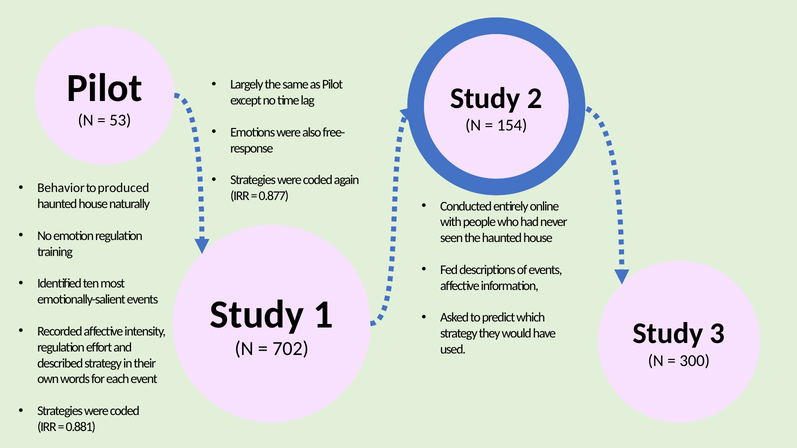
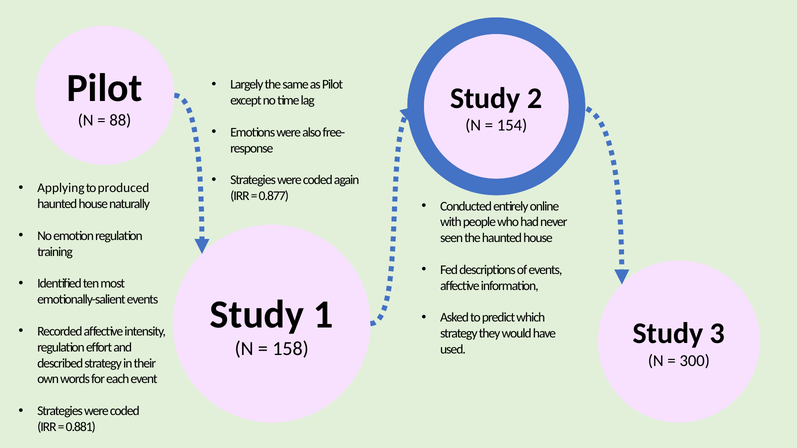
53: 53 -> 88 (120, 120)
Behavior: Behavior -> Applying (61, 188)
702: 702 -> 158 (291, 349)
